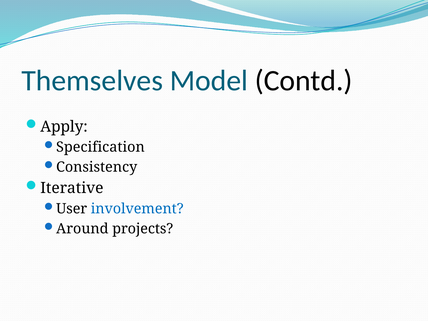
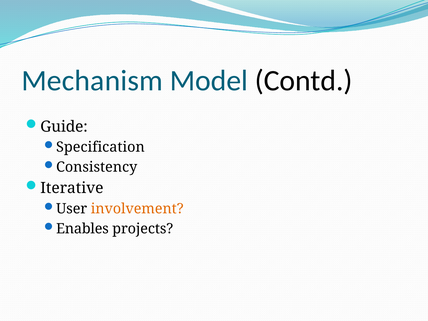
Themselves: Themselves -> Mechanism (92, 81)
Apply: Apply -> Guide (64, 127)
involvement colour: blue -> orange (137, 209)
Around: Around -> Enables (82, 229)
